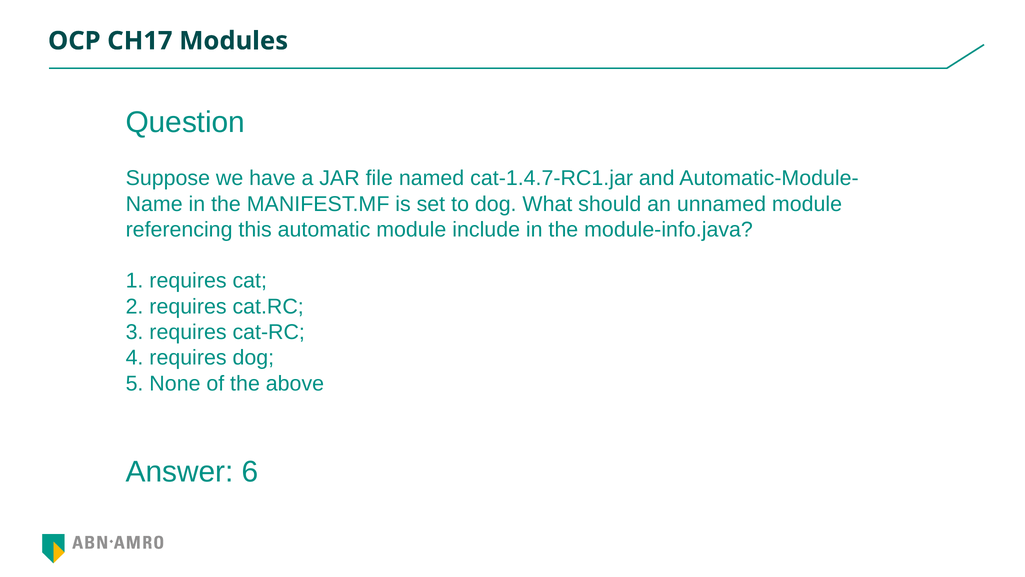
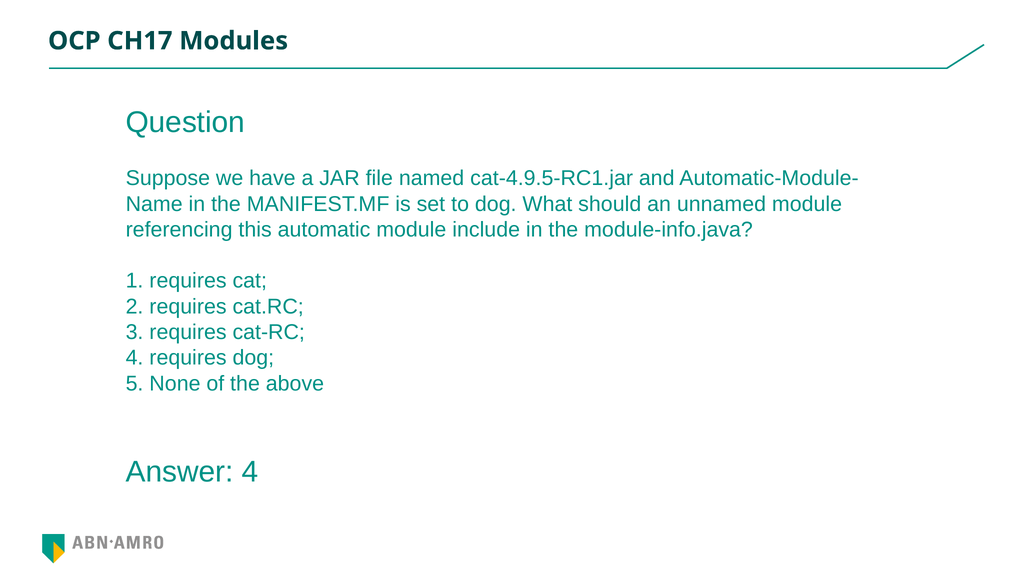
cat‐1.4.7‐RC1.jar: cat‐1.4.7‐RC1.jar -> cat‐4.9.5‐RC1.jar (552, 178)
Answer 6: 6 -> 4 (250, 471)
